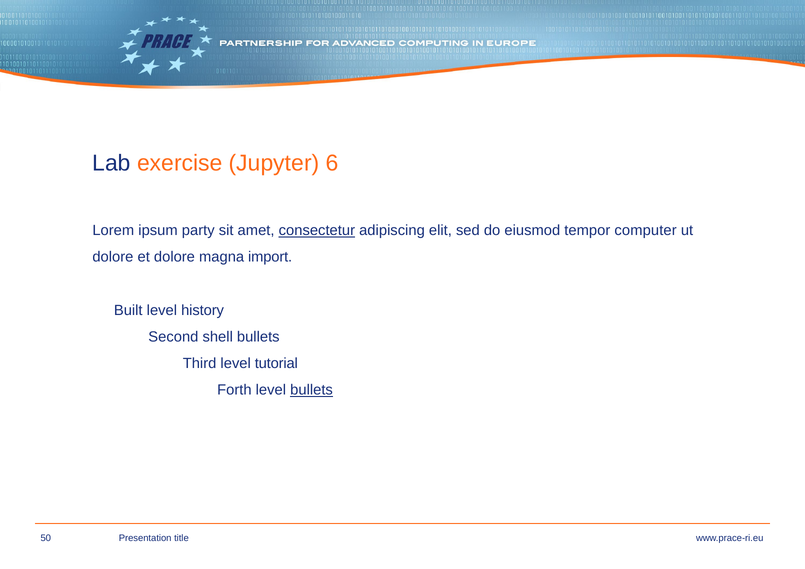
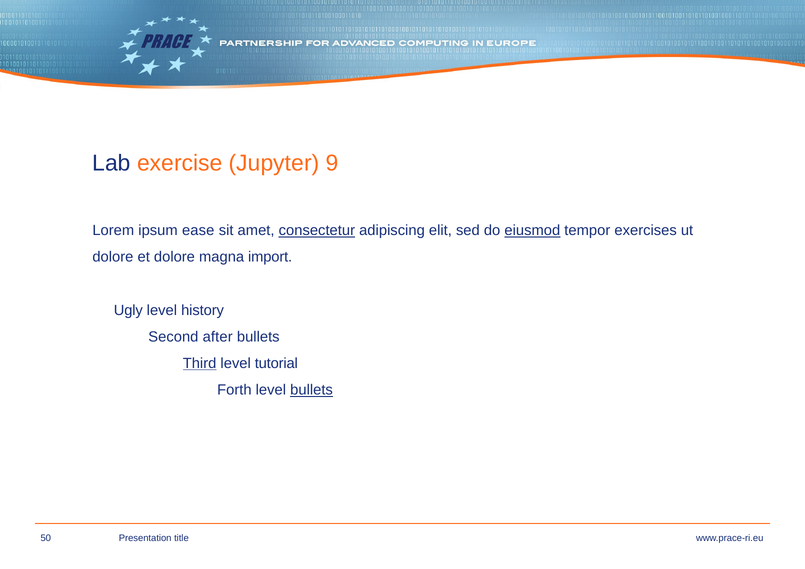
6: 6 -> 9 (332, 163)
party: party -> ease (198, 231)
eiusmod underline: none -> present (532, 231)
computer: computer -> exercises (646, 231)
Built: Built -> Ugly (128, 310)
shell: shell -> after (218, 337)
Third underline: none -> present (200, 364)
